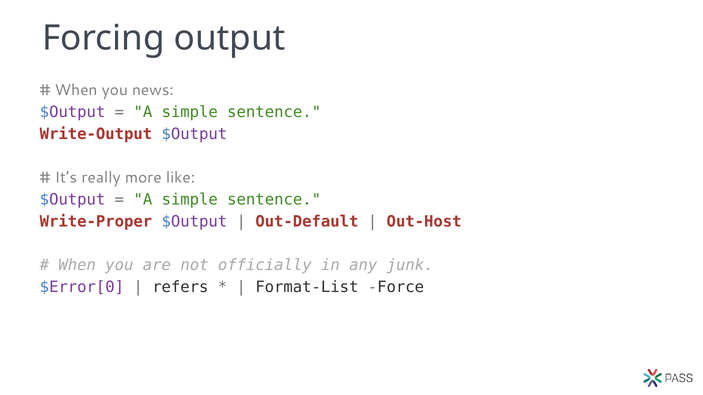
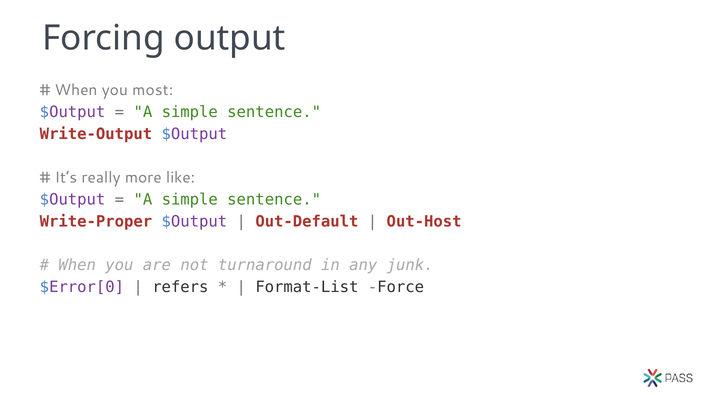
news: news -> most (153, 90)
officially: officially -> turnaround (265, 265)
